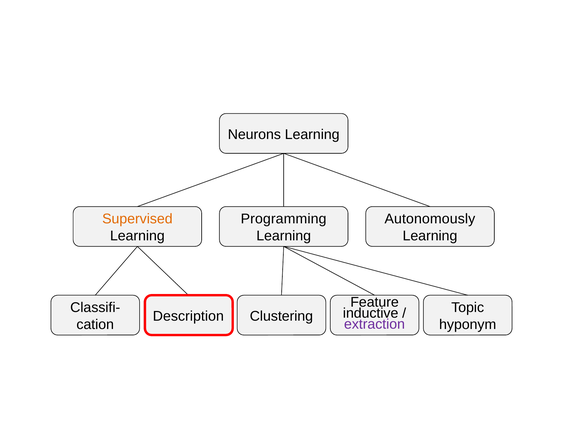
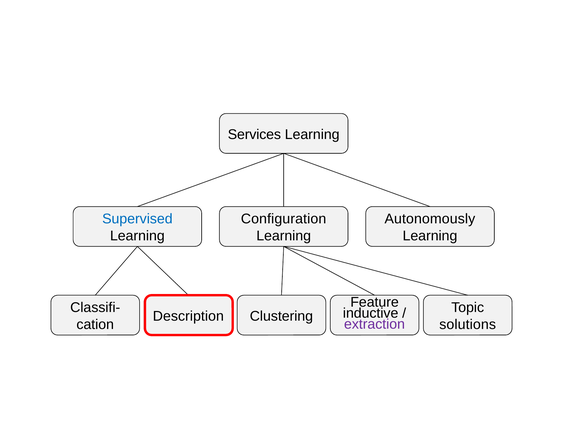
Neurons: Neurons -> Services (254, 134)
Supervised colour: orange -> blue (137, 219)
Programming: Programming -> Configuration (284, 219)
hyponym: hyponym -> solutions (468, 325)
